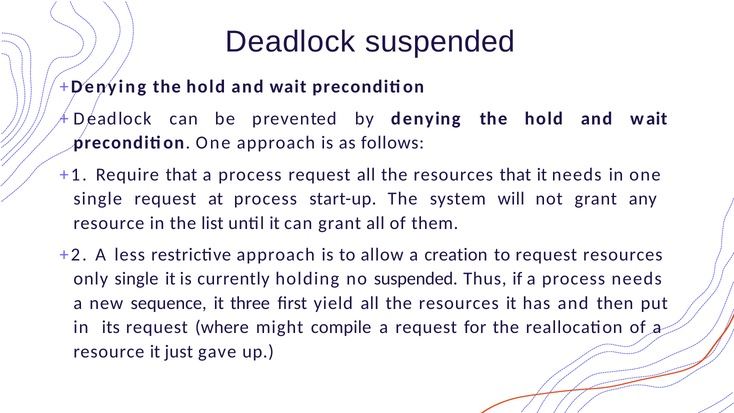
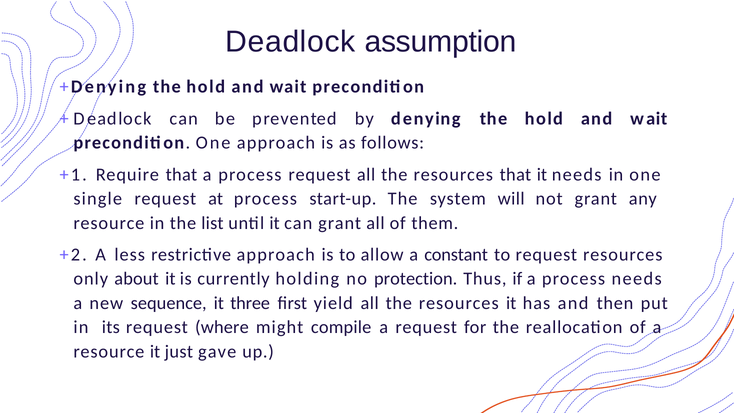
Deadlock suspended: suspended -> assumption (440, 42)
creation: creation -> constant (456, 255)
only single: single -> about (137, 279)
no suspended: suspended -> protection (416, 279)
